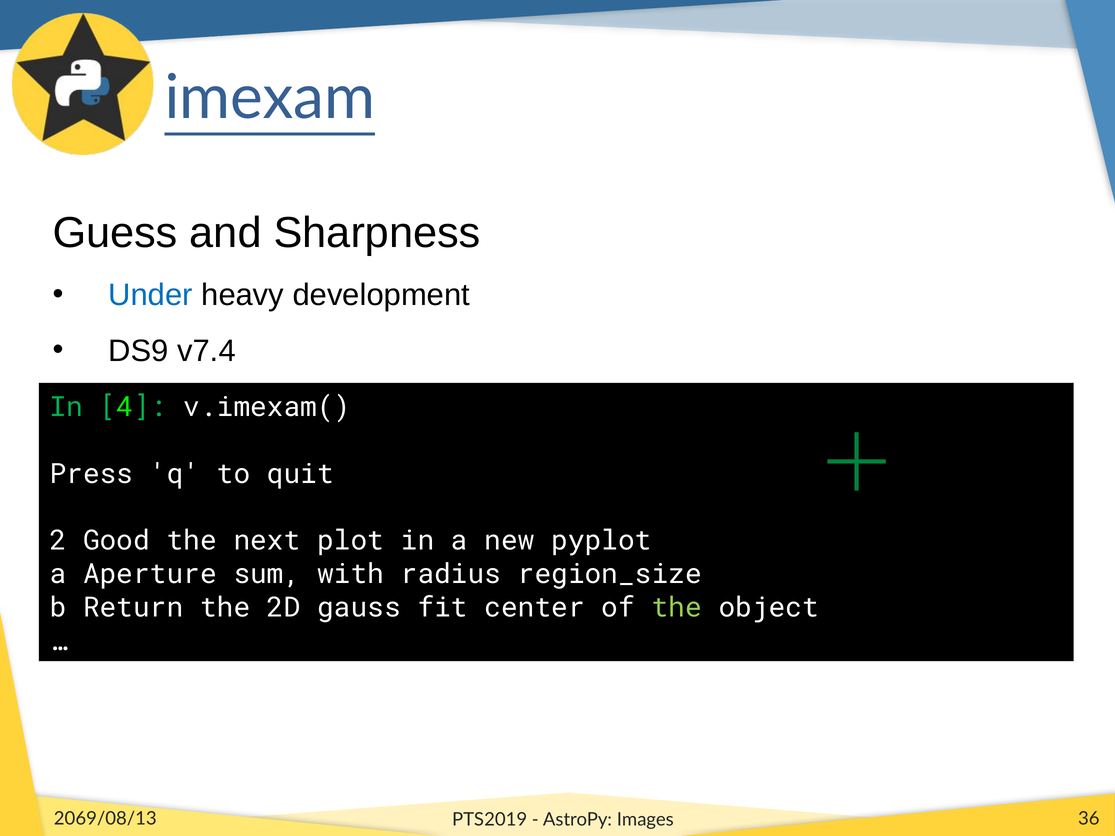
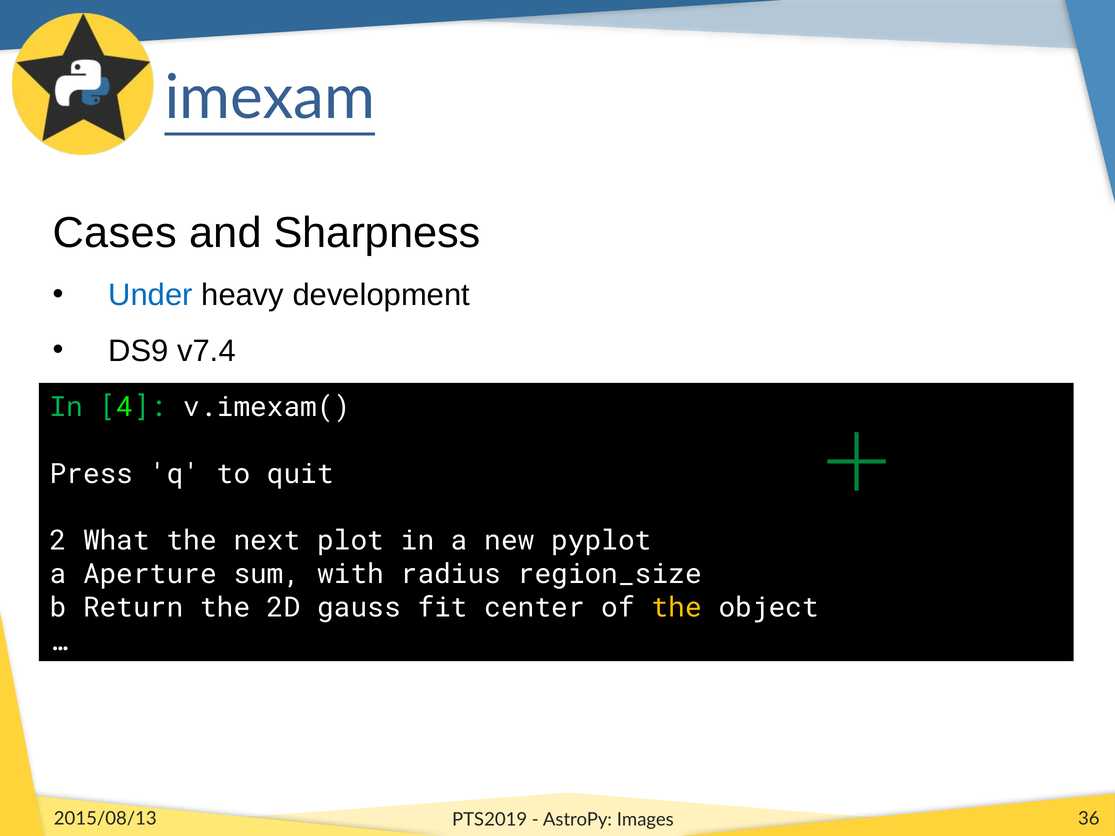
Guess: Guess -> Cases (115, 233)
Good: Good -> What (116, 541)
the colour: light green -> yellow (677, 608)
2069/08/13: 2069/08/13 -> 2015/08/13 (105, 819)
